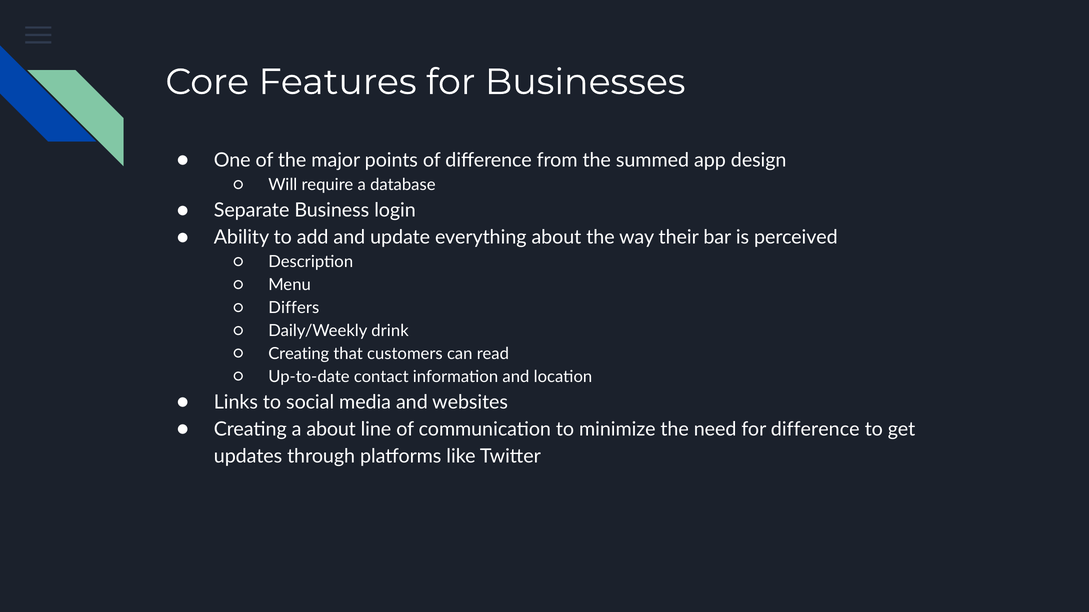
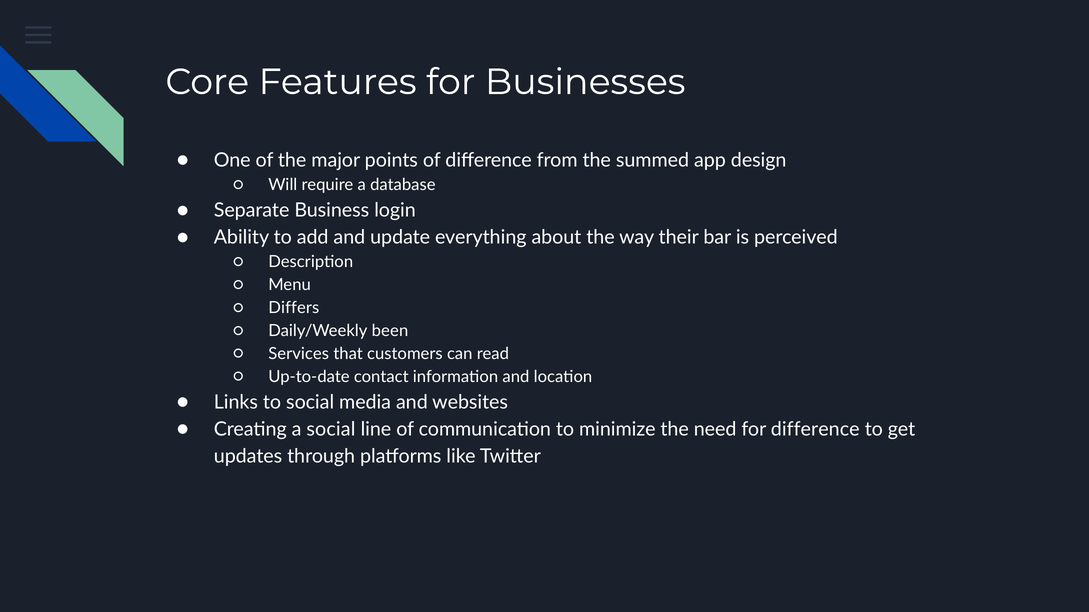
drink: drink -> been (390, 331)
Creating: Creating -> Services (299, 354)
a about: about -> social (331, 430)
